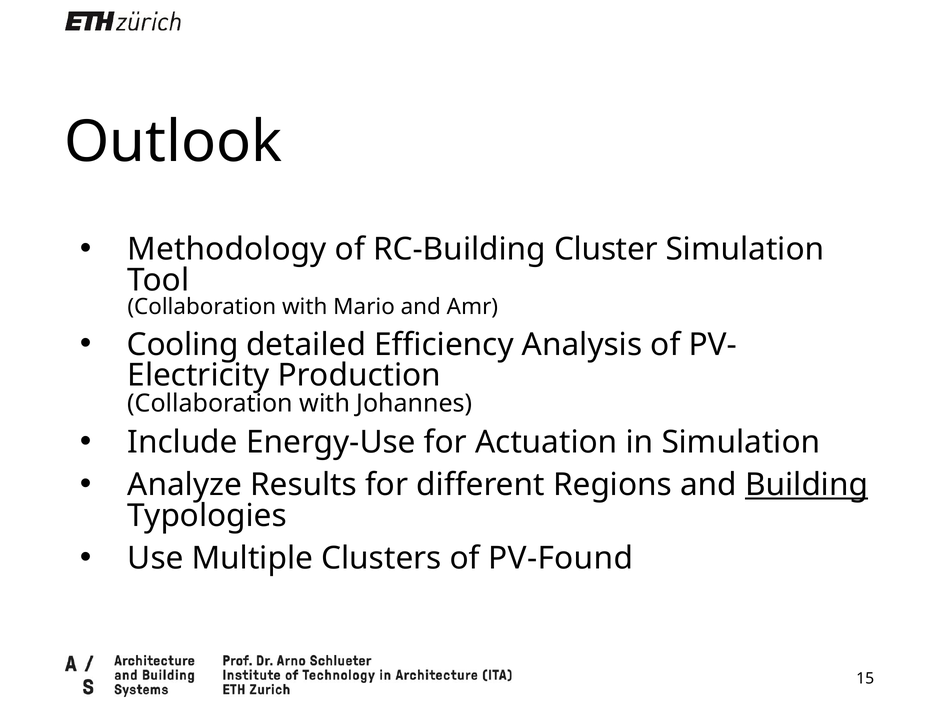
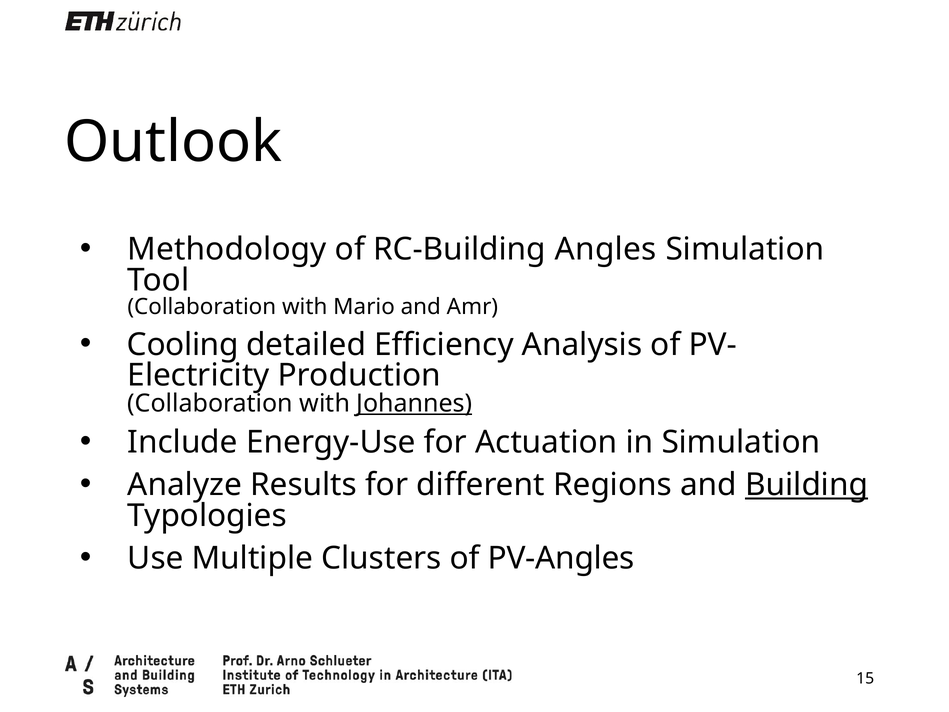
Cluster: Cluster -> Angles (606, 249)
Johannes underline: none -> present (414, 403)
PV-Found: PV-Found -> PV-Angles (561, 558)
